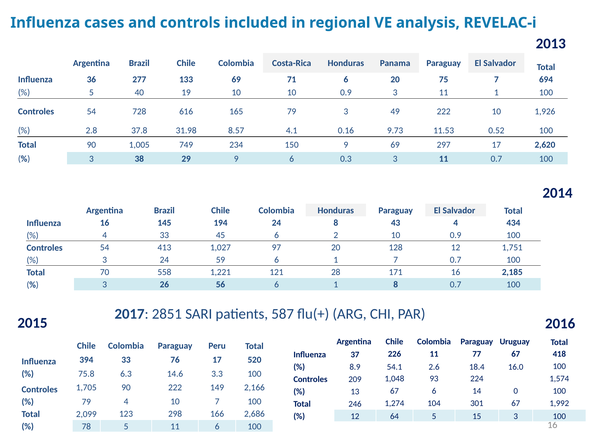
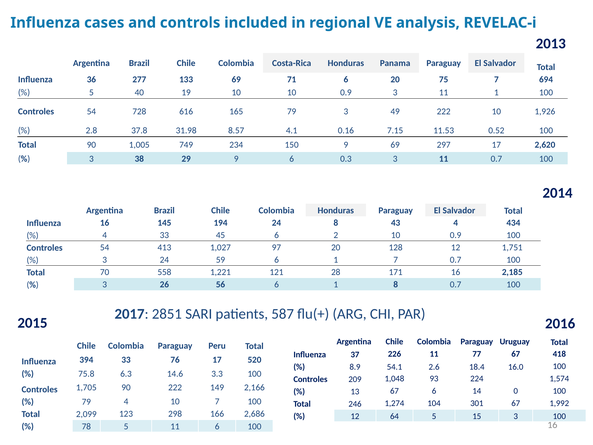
9.73: 9.73 -> 7.15 (395, 131)
